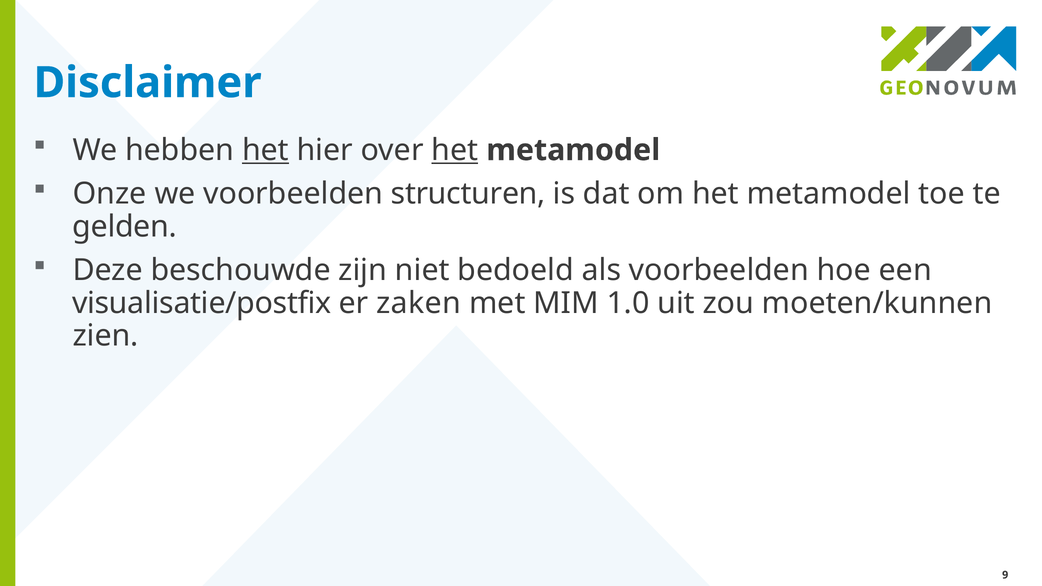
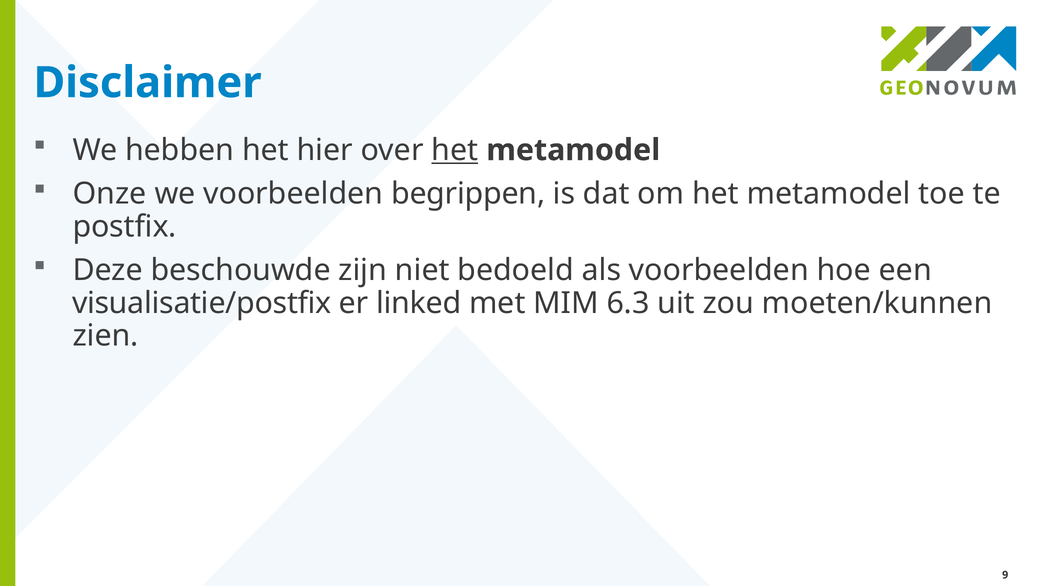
het underline: present -> none (265, 150)
structuren: structuren -> begrippen (468, 194)
gelden: gelden -> postfix (125, 227)
zaken: zaken -> linked (419, 303)
1.0: 1.0 -> 6.3 (628, 303)
